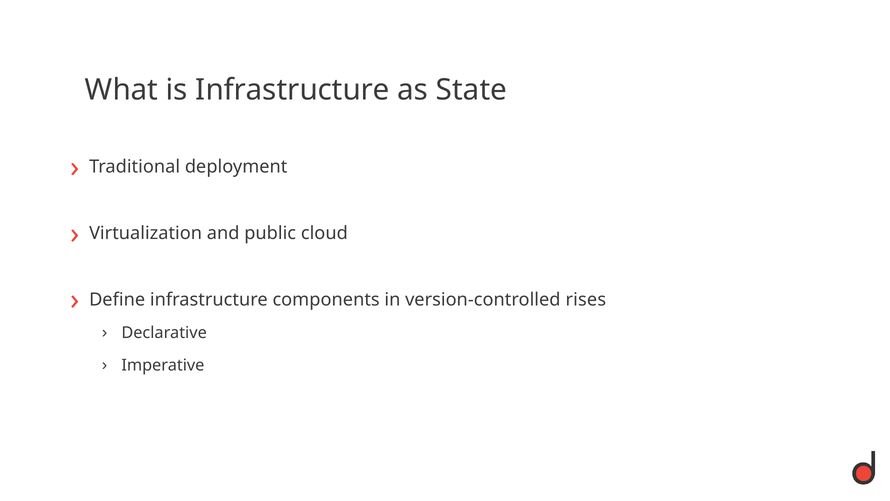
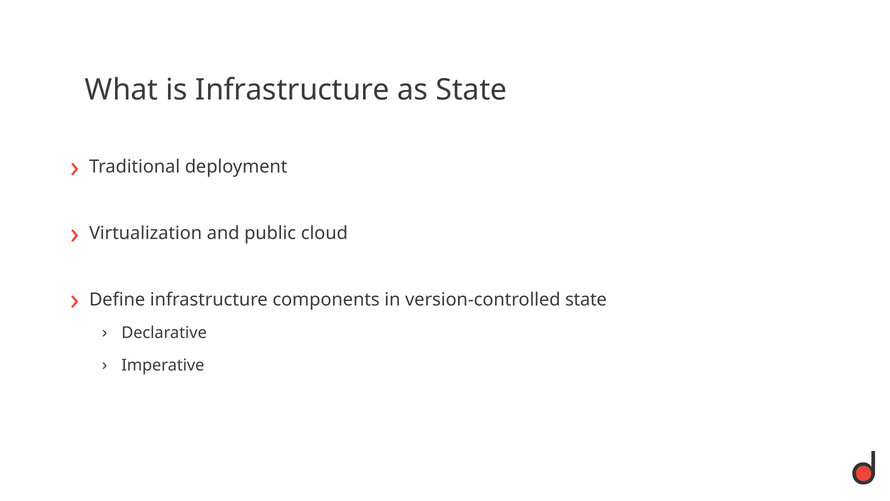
version-controlled rises: rises -> state (586, 299)
